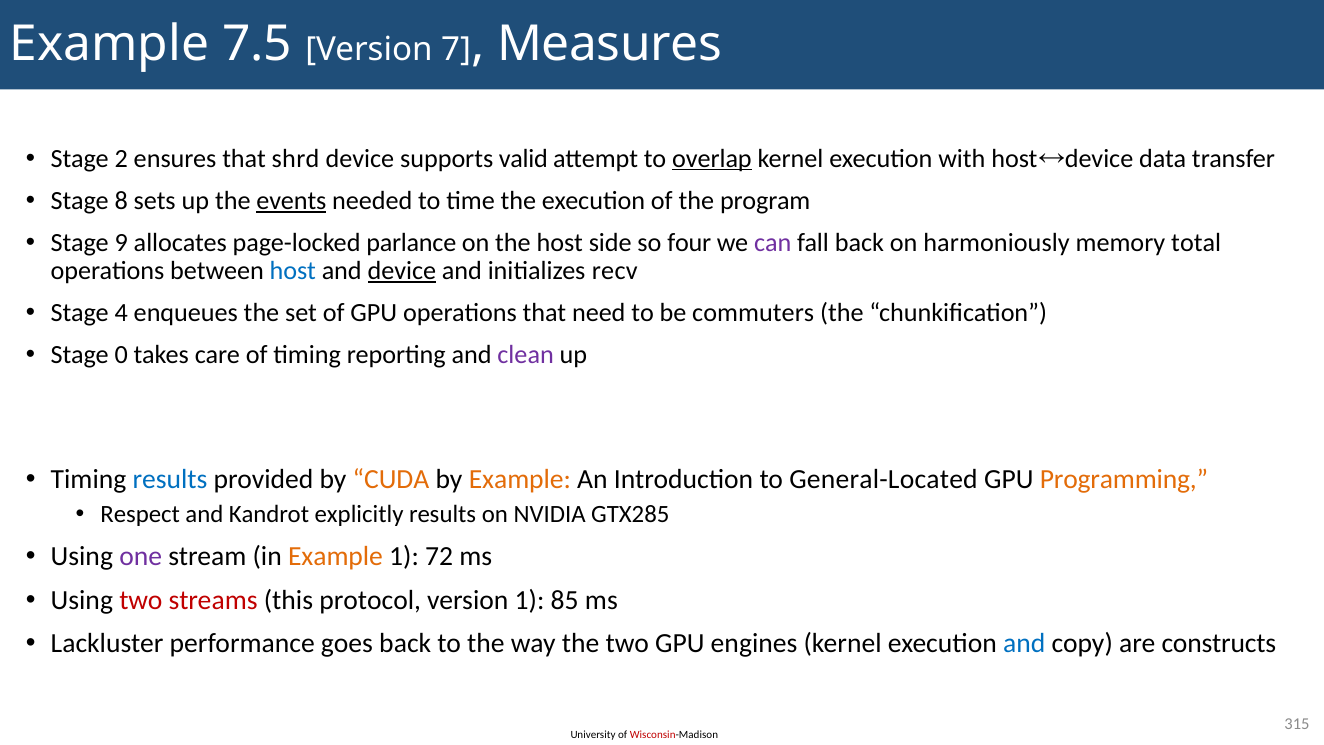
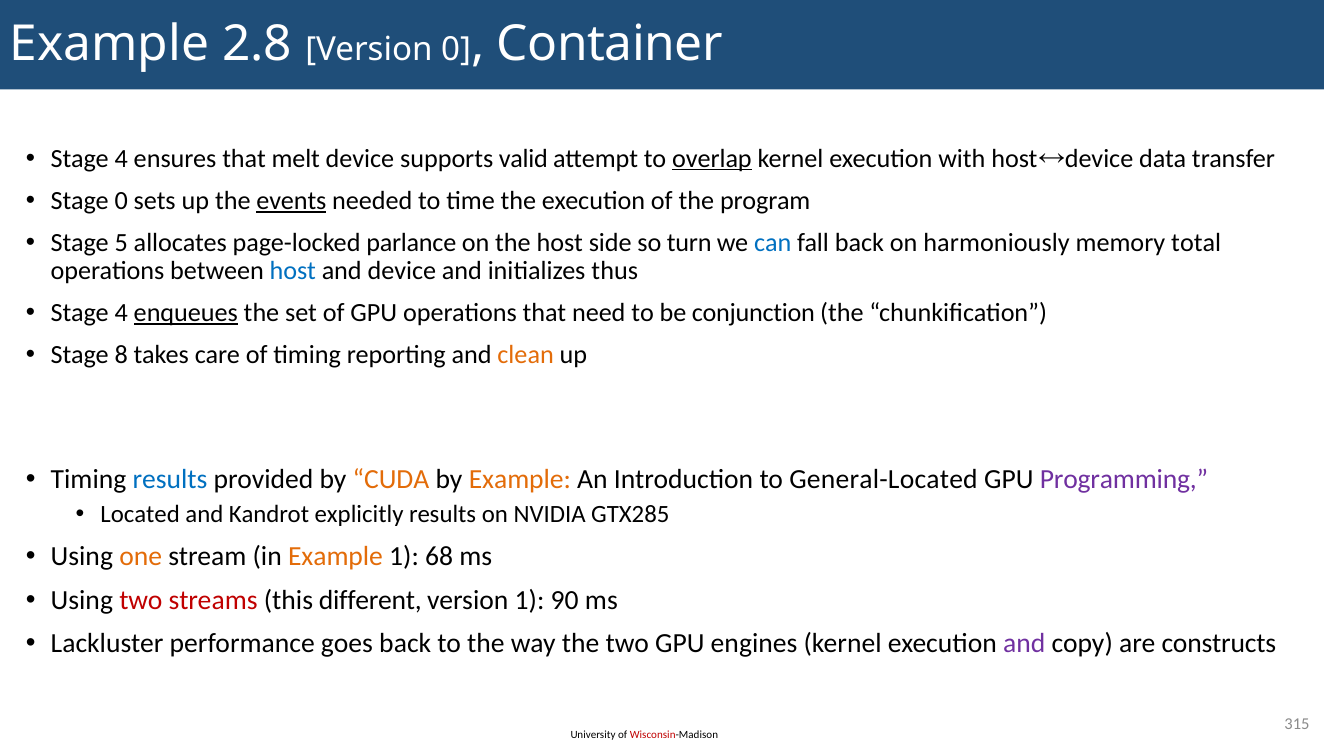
7.5: 7.5 -> 2.8 (257, 44)
Version 7: 7 -> 0 (456, 50)
Measures: Measures -> Container (610, 44)
2: 2 -> 4 (121, 158)
shrd: shrd -> melt (296, 158)
Stage 8: 8 -> 0 (121, 200)
9: 9 -> 5 (121, 242)
four: four -> turn (689, 242)
can colour: purple -> blue (773, 242)
device underline: present -> none (402, 271)
recv: recv -> thus (615, 271)
enqueues underline: none -> present (186, 313)
commuters: commuters -> conjunction (753, 313)
0: 0 -> 8 (121, 355)
clean colour: purple -> orange (526, 355)
Programming colour: orange -> purple (1124, 479)
Respect: Respect -> Located (140, 514)
one colour: purple -> orange (141, 556)
72: 72 -> 68 (439, 556)
protocol: protocol -> different (370, 600)
85: 85 -> 90 (565, 600)
and colour: blue -> purple (1024, 644)
